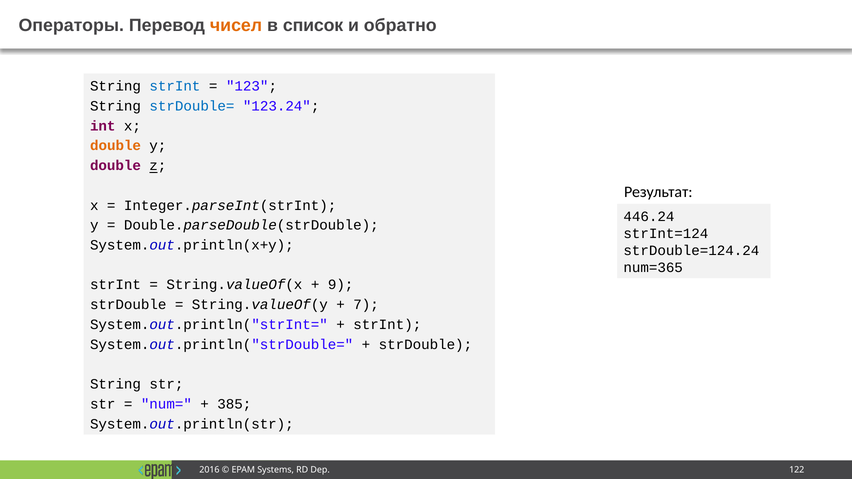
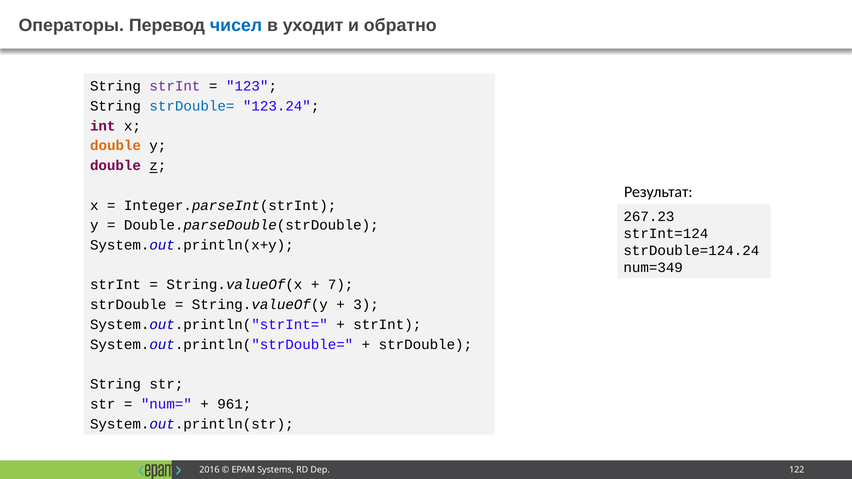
чисел colour: orange -> blue (236, 25)
список: список -> уходит (313, 25)
strInt colour: blue -> purple (175, 86)
446.24: 446.24 -> 267.23 (649, 217)
num=365: num=365 -> num=349 (653, 268)
9: 9 -> 7 (341, 285)
7: 7 -> 3 (366, 305)
385: 385 -> 961 (234, 404)
